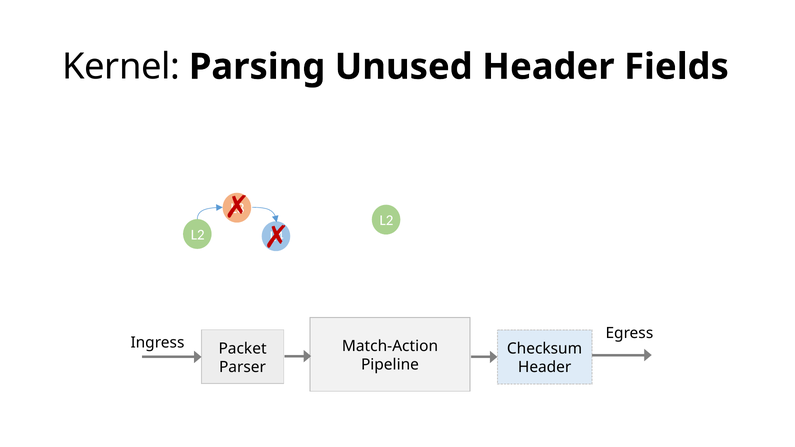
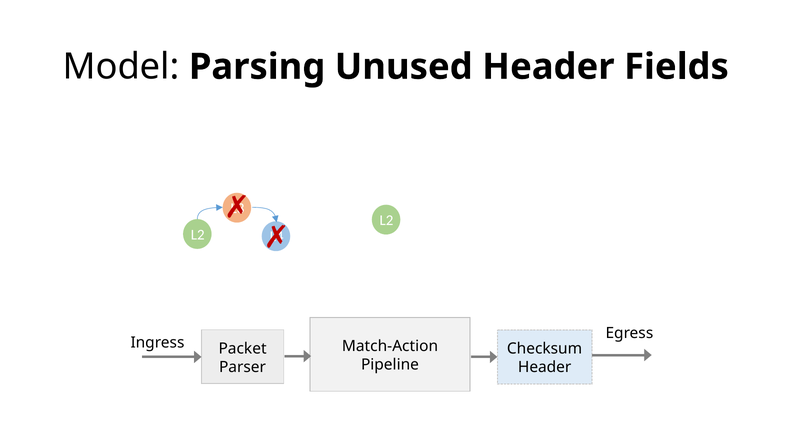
Kernel: Kernel -> Model (121, 67)
